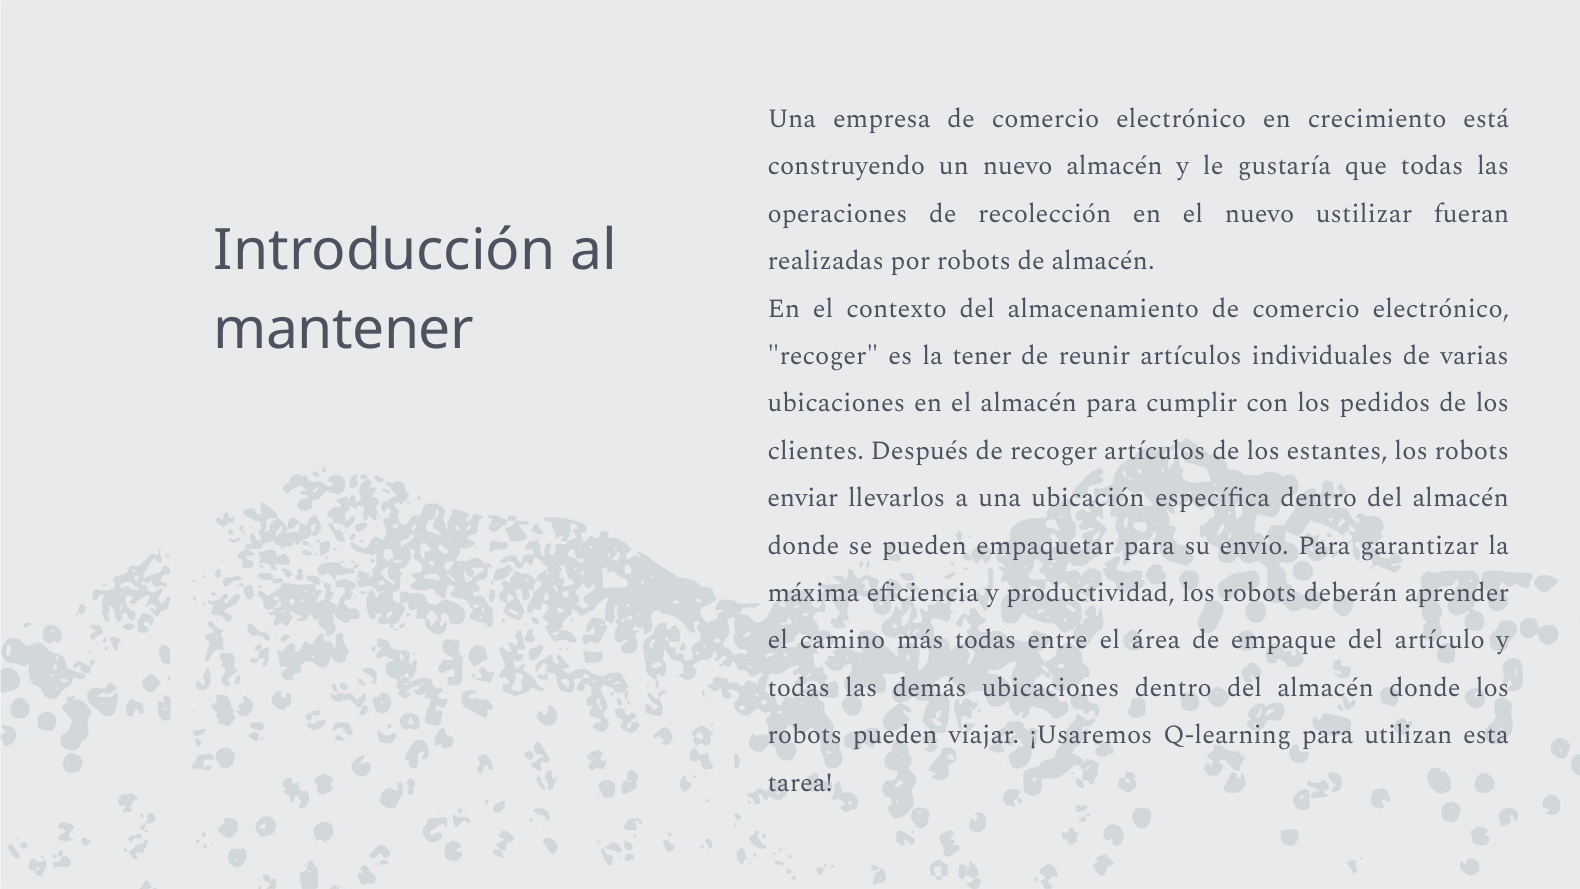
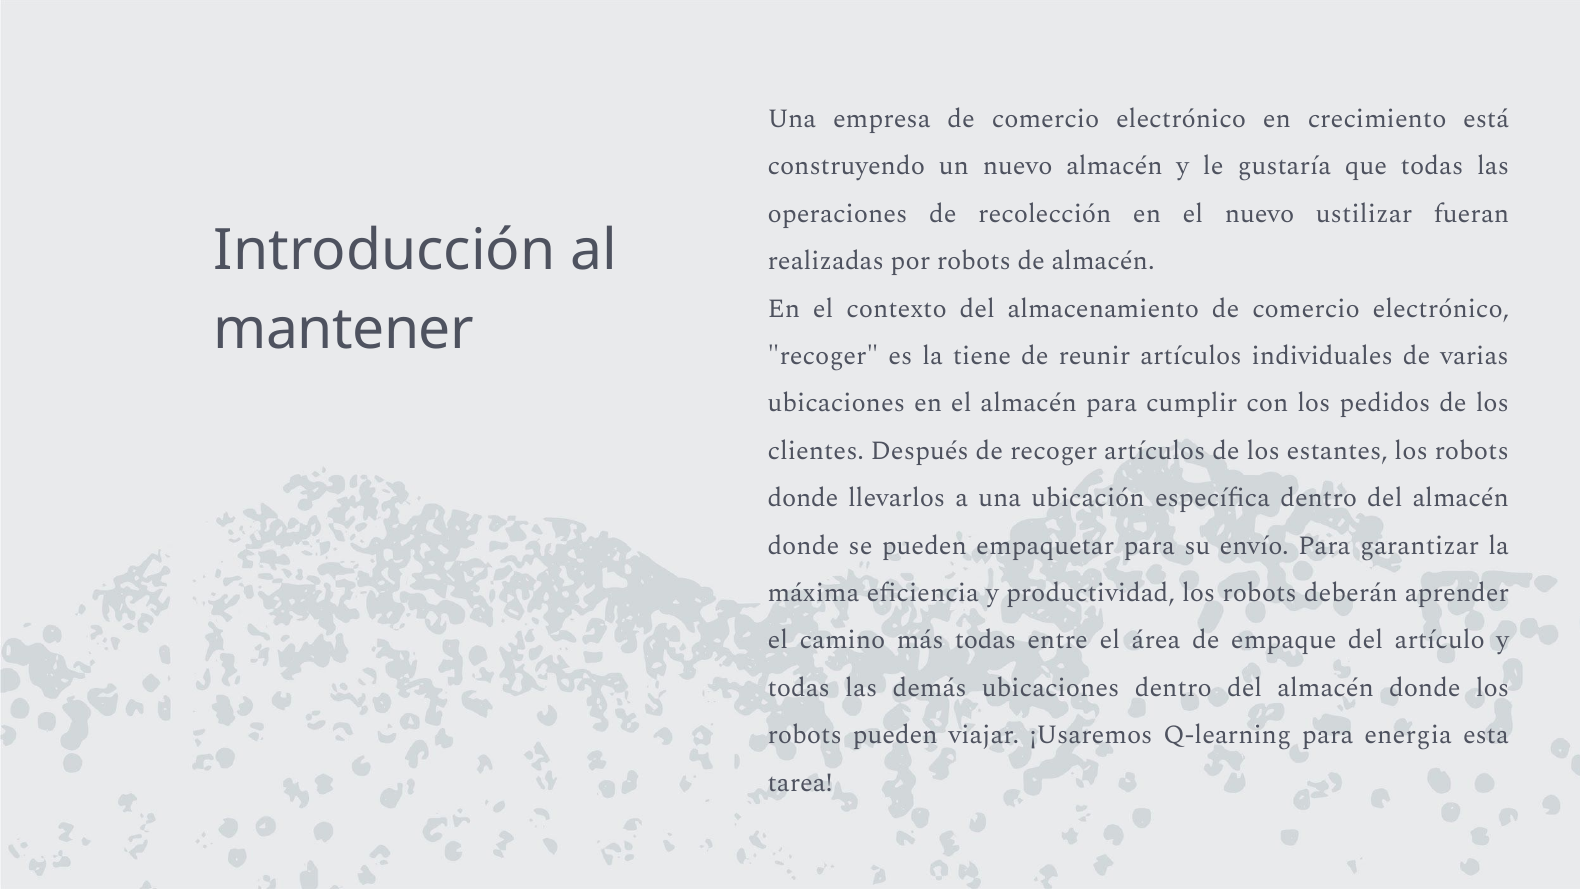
tener: tener -> tiene (982, 356)
enviar: enviar -> donde (803, 498)
utilizan: utilizan -> energia (1408, 735)
